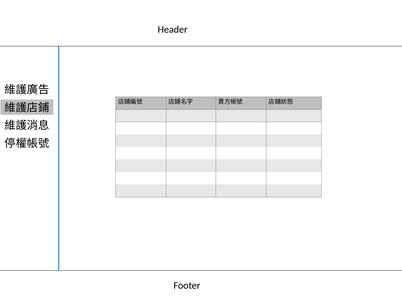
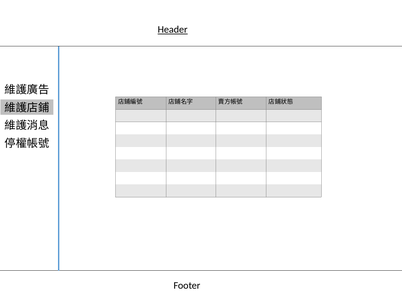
Header underline: none -> present (173, 30)
